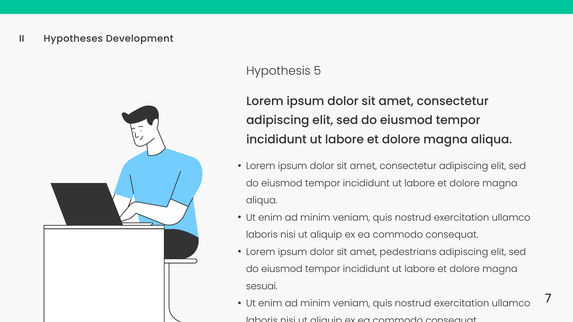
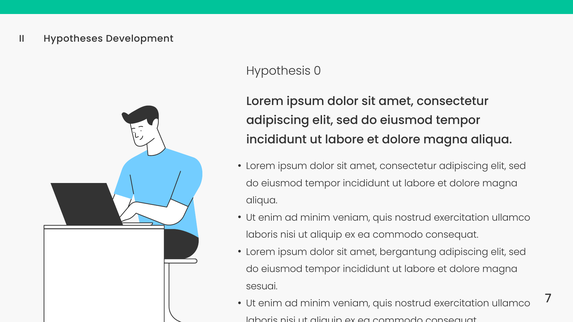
5: 5 -> 0 (317, 71)
pedestrians: pedestrians -> bergantung (408, 252)
